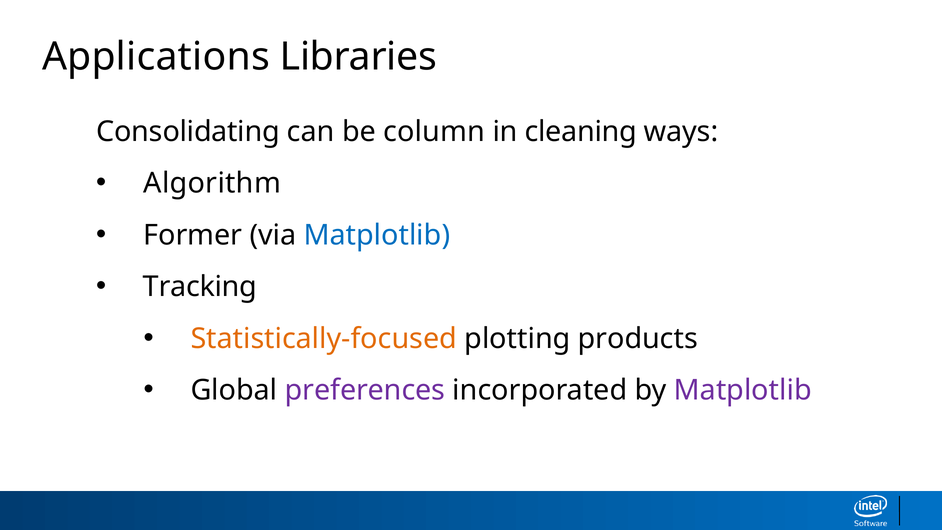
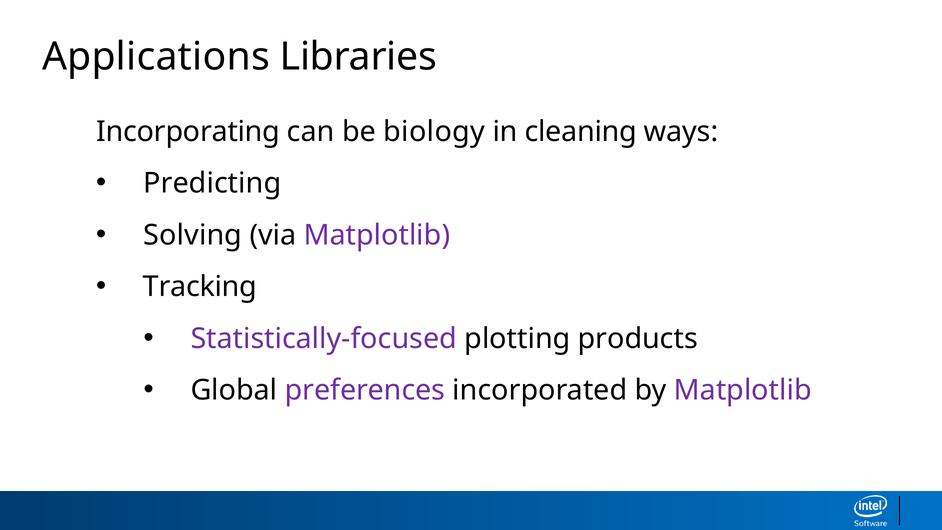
Consolidating: Consolidating -> Incorporating (188, 132)
column: column -> biology (434, 132)
Algorithm: Algorithm -> Predicting (212, 183)
Former: Former -> Solving (193, 235)
Matplotlib colour: blue -> purple (377, 235)
Statistically-focused colour: orange -> purple (324, 339)
